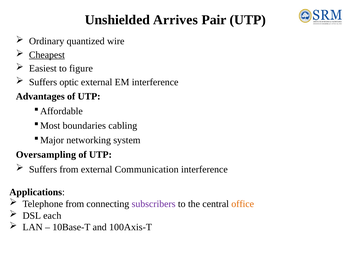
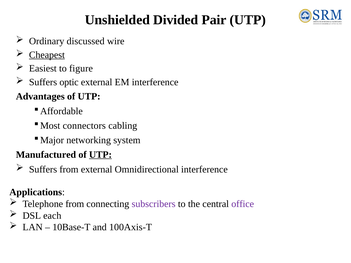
Arrives: Arrives -> Divided (176, 20)
quantized: quantized -> discussed (86, 41)
boundaries: boundaries -> connectors (84, 126)
Oversampling: Oversampling -> Manufactured (46, 155)
UTP underline: none -> present (100, 155)
Communication: Communication -> Omnidirectional (147, 169)
office colour: orange -> purple (243, 204)
